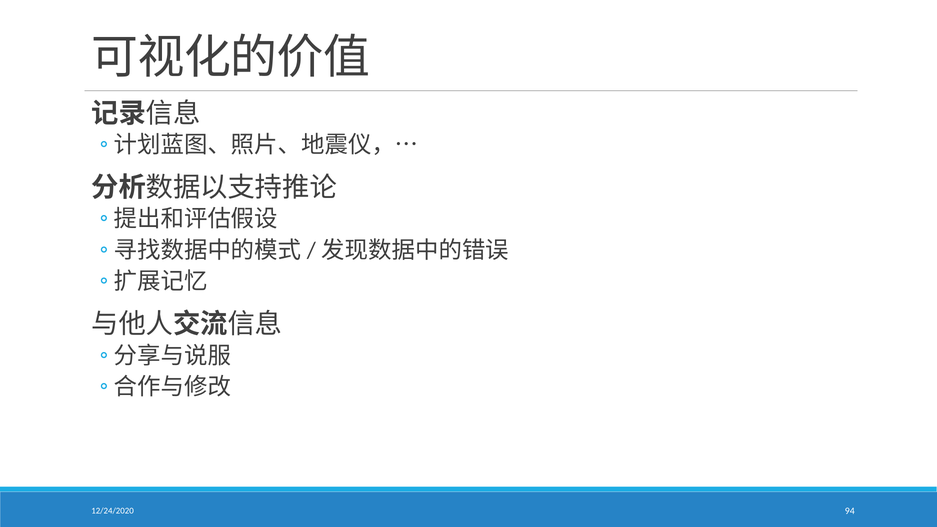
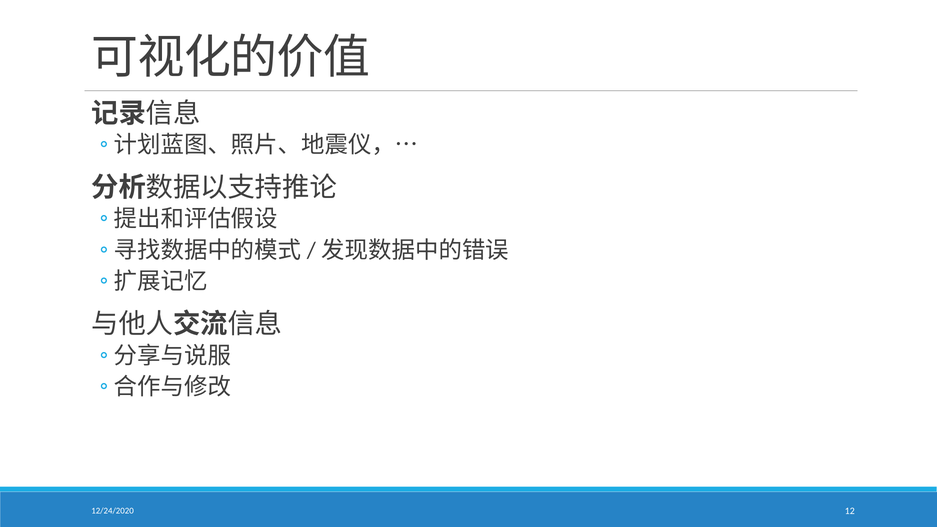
94: 94 -> 12 (850, 511)
